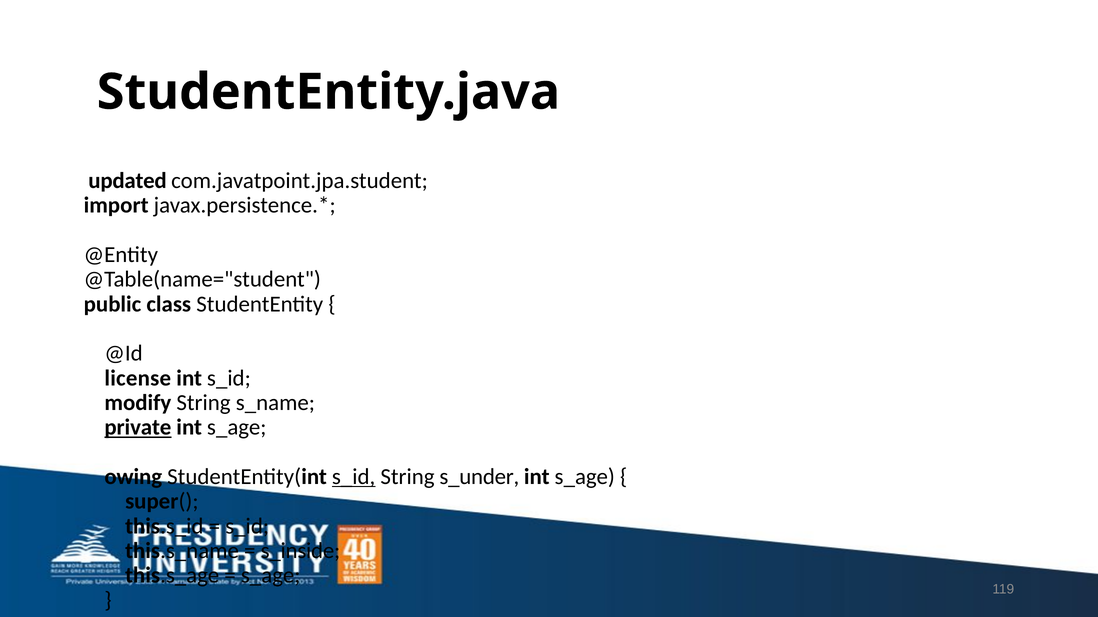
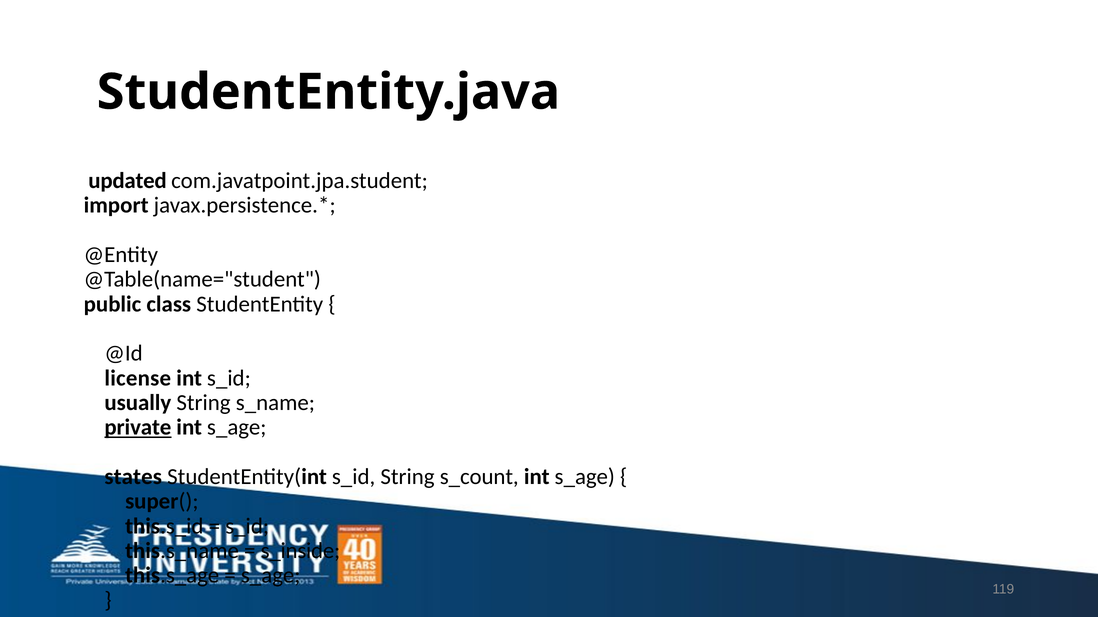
modify: modify -> usually (138, 403)
owing: owing -> states (133, 477)
s_id underline: present -> none (354, 477)
s_under: s_under -> s_count (479, 477)
